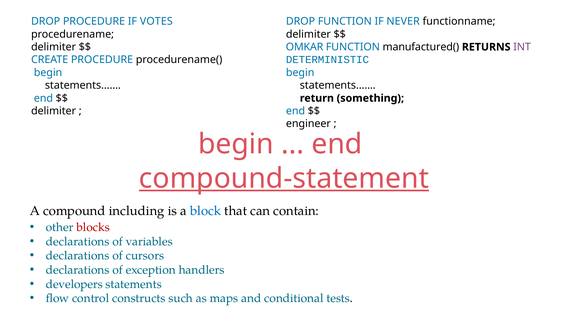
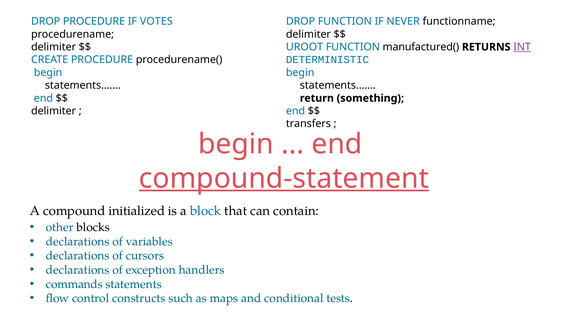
OMKAR: OMKAR -> UROOT (305, 47)
INT underline: none -> present (522, 47)
engineer: engineer -> transfers (308, 124)
including: including -> initialized (137, 211)
blocks colour: red -> black (93, 227)
developers: developers -> commands (74, 284)
